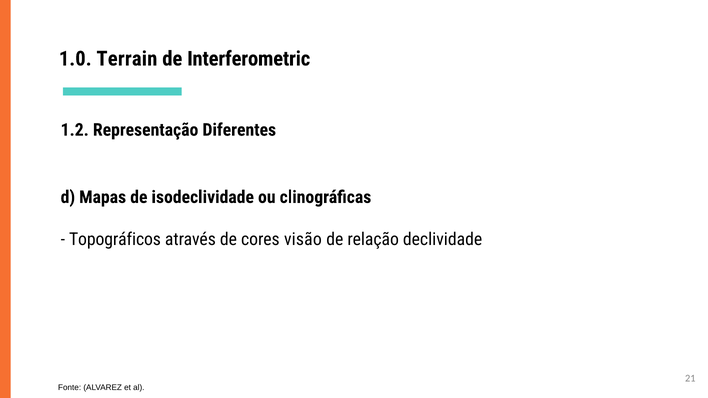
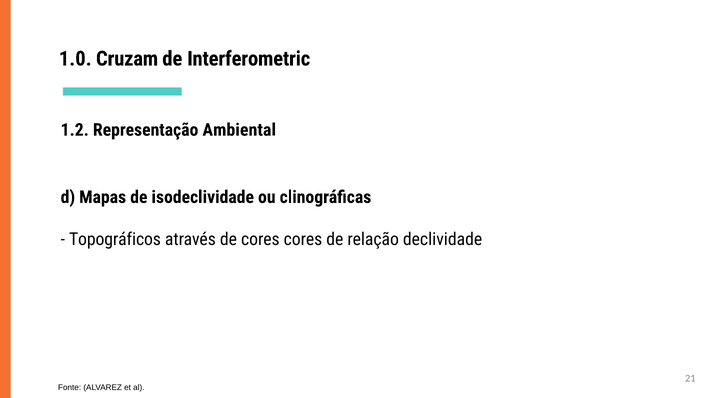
Terrain: Terrain -> Cruzam (127, 59)
Diferentes: Diferentes -> Ambiental (239, 130)
cores visão: visão -> cores (303, 240)
